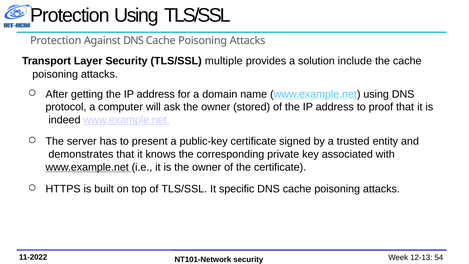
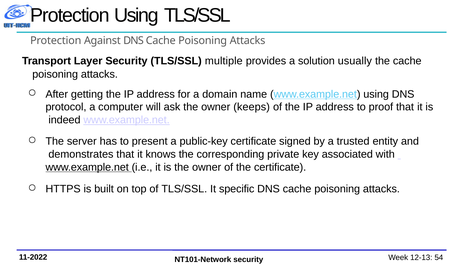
include: include -> usually (355, 61)
stored: stored -> keeps (252, 107)
